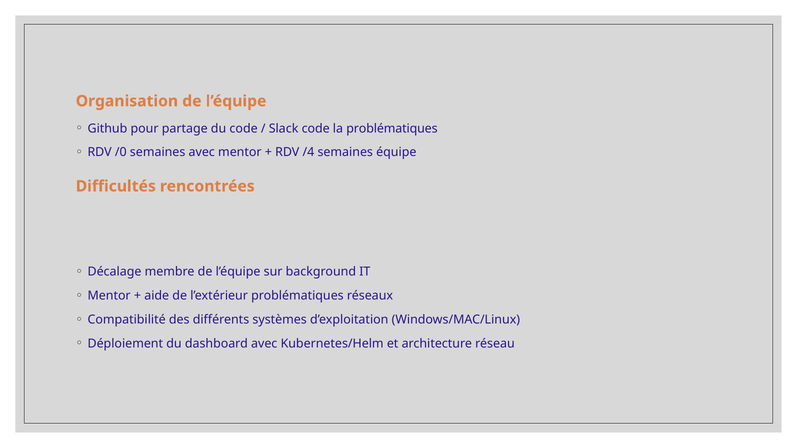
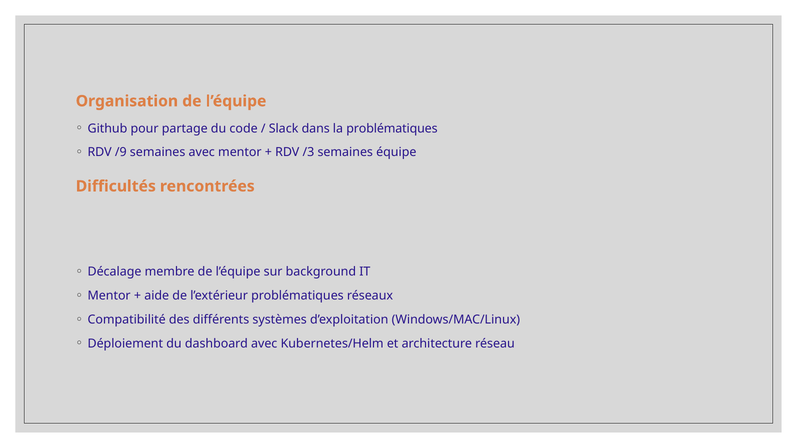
Slack code: code -> dans (316, 129)
/0: /0 -> /9 (121, 152)
/4: /4 -> /3 (308, 152)
